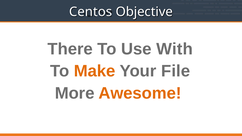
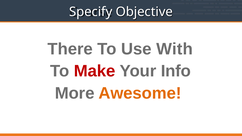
Centos: Centos -> Specify (91, 12)
Make colour: orange -> red (95, 71)
File: File -> Info (176, 71)
